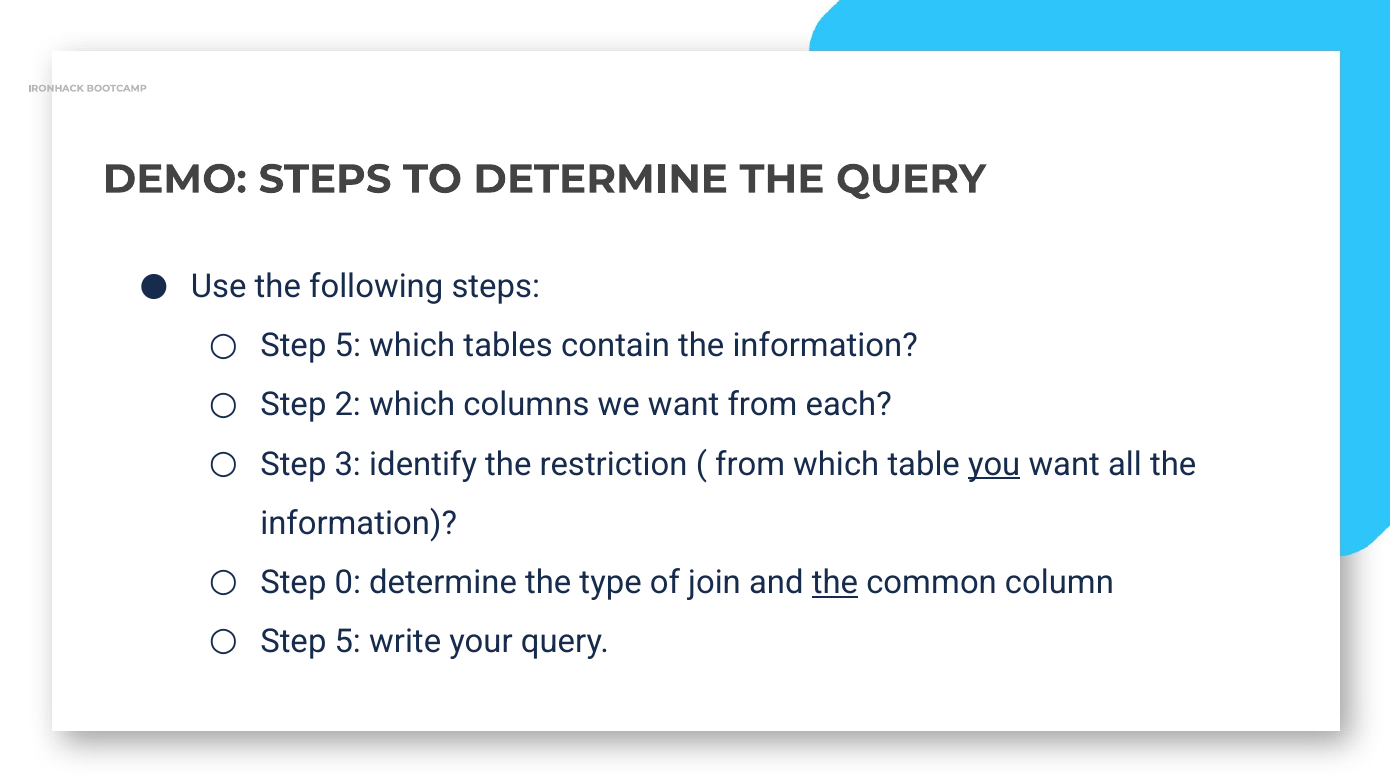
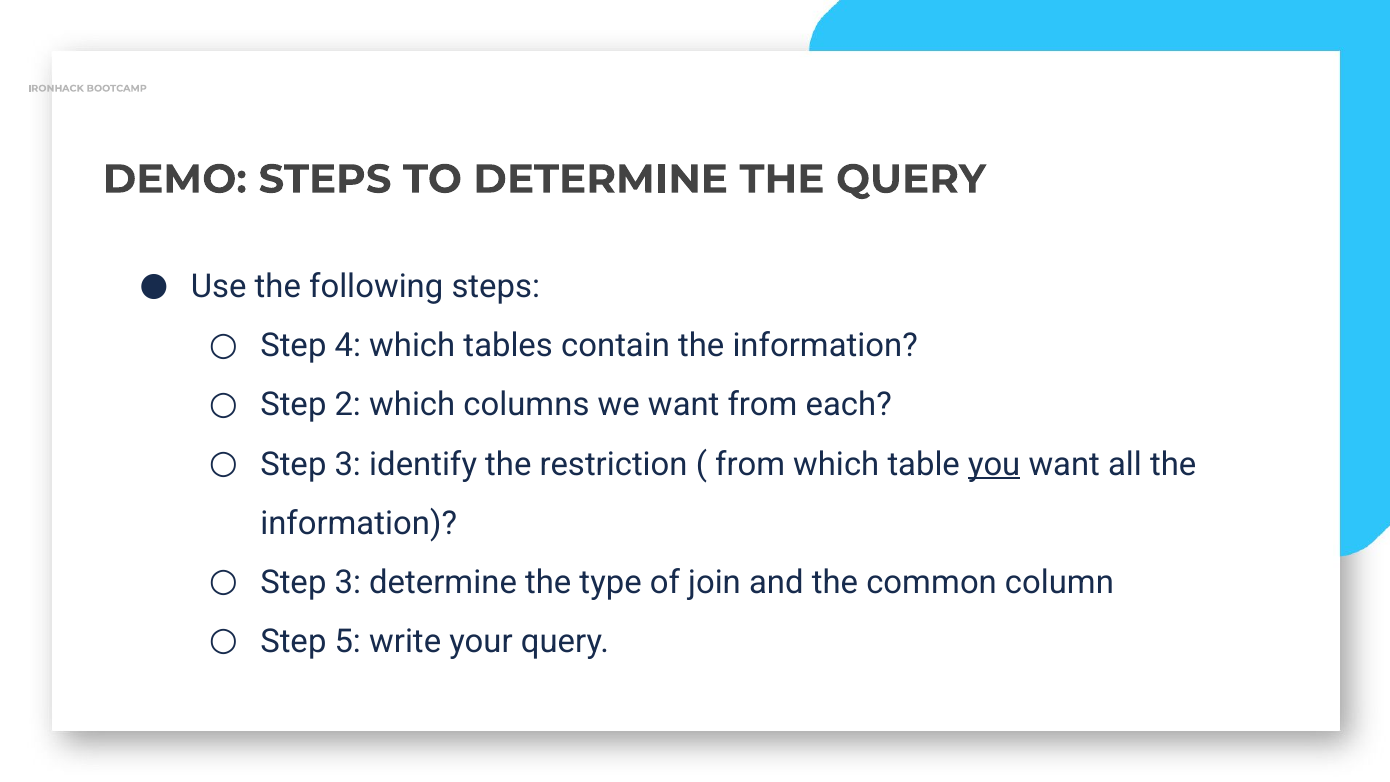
5: 5 -> 4 (348, 346)
0: 0 -> 3 (348, 582)
the underline: present -> none (835, 582)
